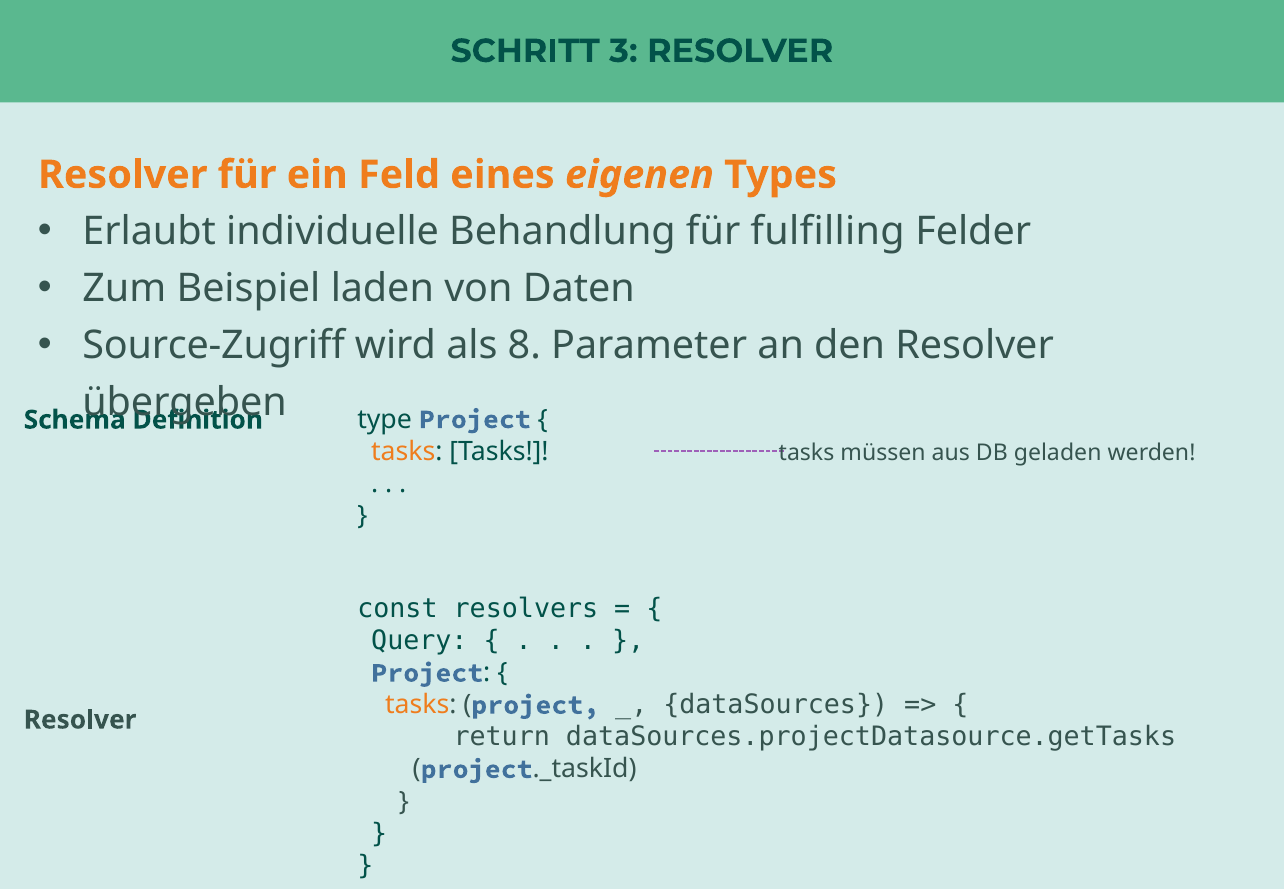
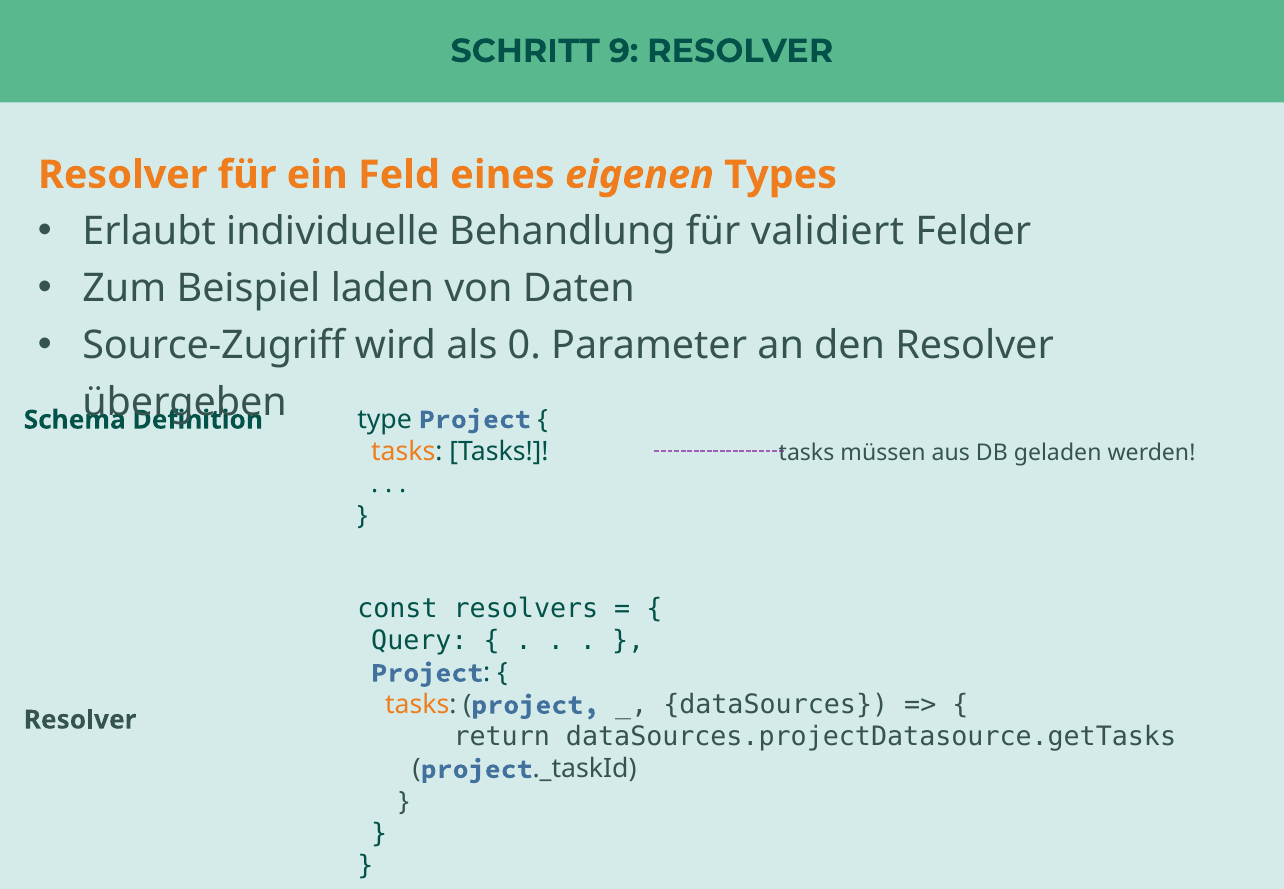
3: 3 -> 9 (624, 51)
fulfilling: fulfilling -> validiert (828, 232)
8: 8 -> 0 (524, 345)
